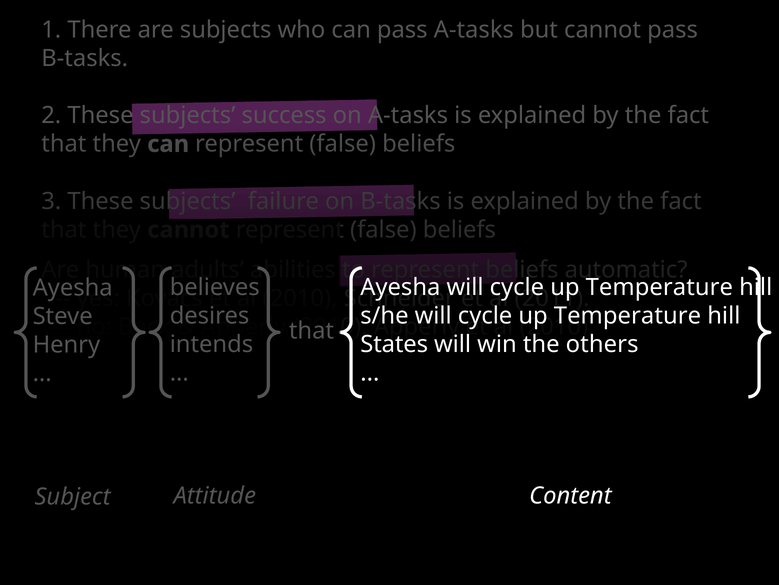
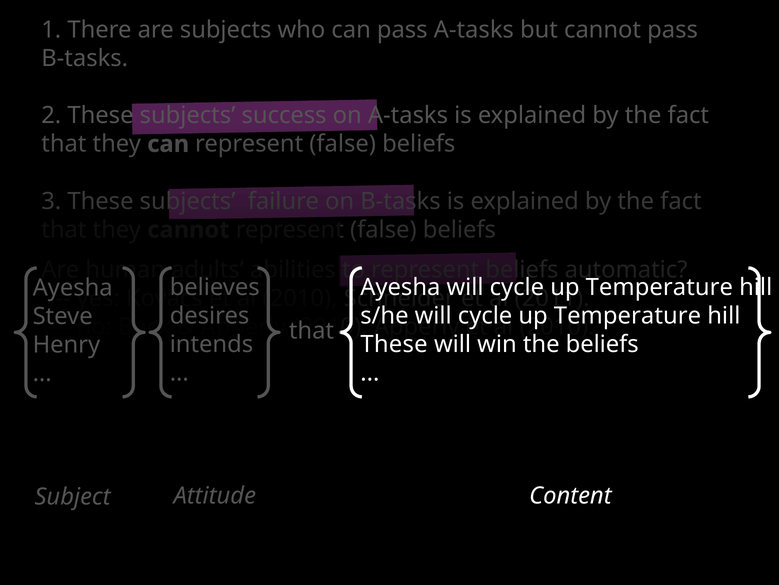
States: States -> These (394, 344)
the others: others -> beliefs (602, 344)
